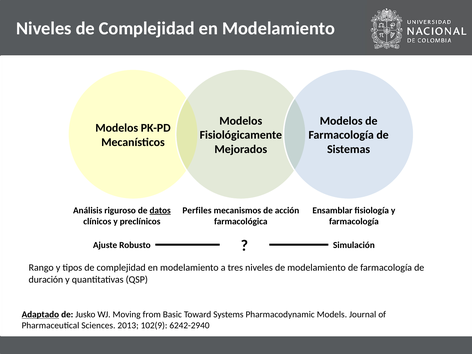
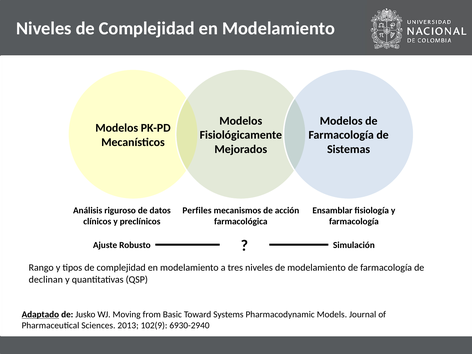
datos underline: present -> none (160, 210)
duración: duración -> declinan (46, 279)
6242-2940: 6242-2940 -> 6930-2940 (189, 326)
